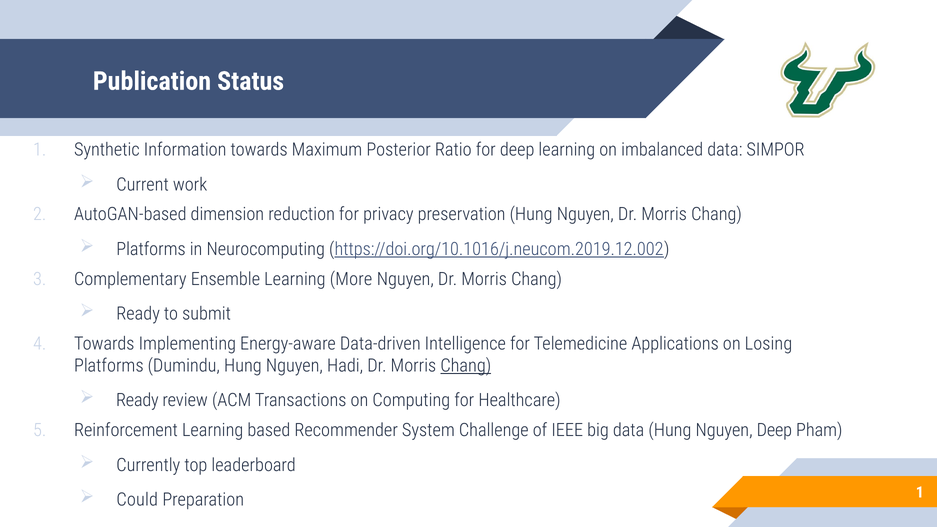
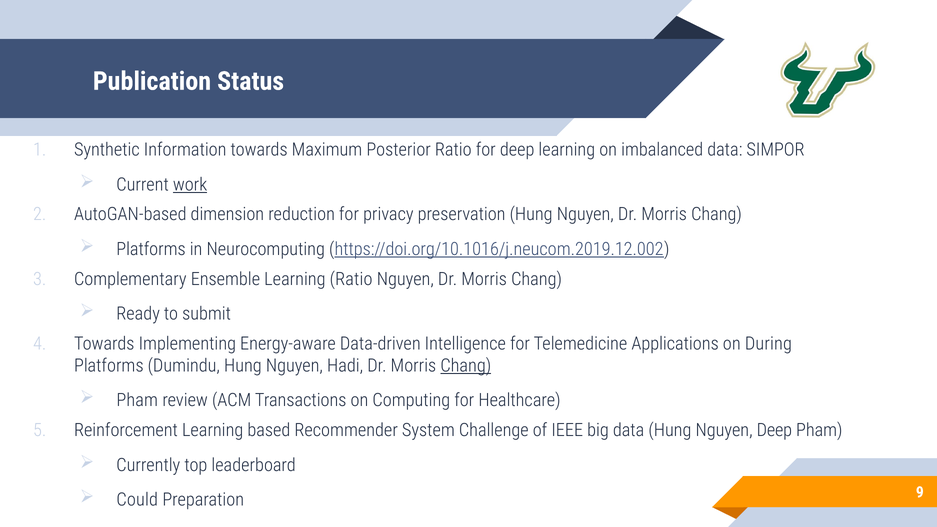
work underline: none -> present (190, 185)
Learning More: More -> Ratio (351, 279)
Losing: Losing -> During (768, 344)
Ready: Ready -> Pham (137, 400)
Preparation 1: 1 -> 9 (920, 492)
